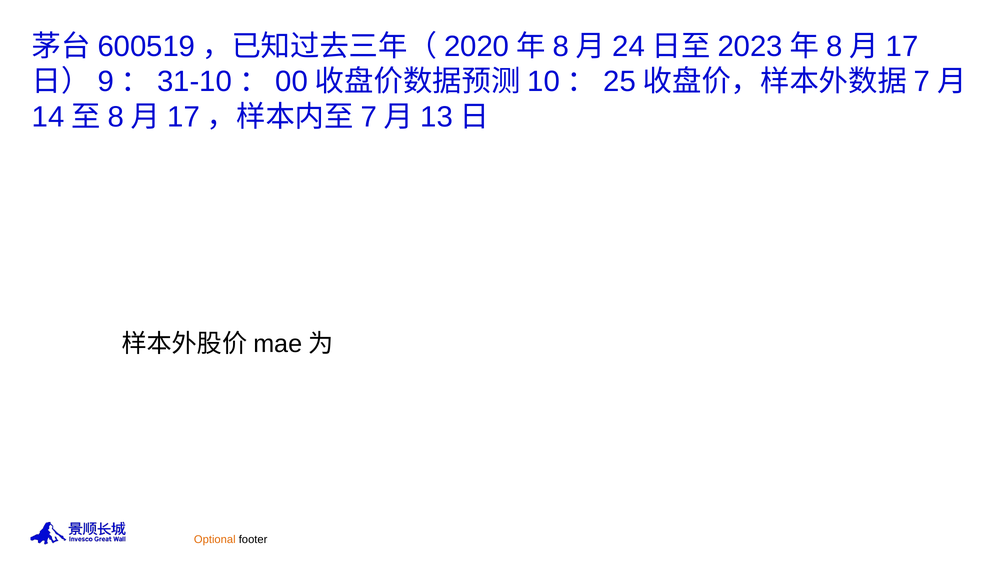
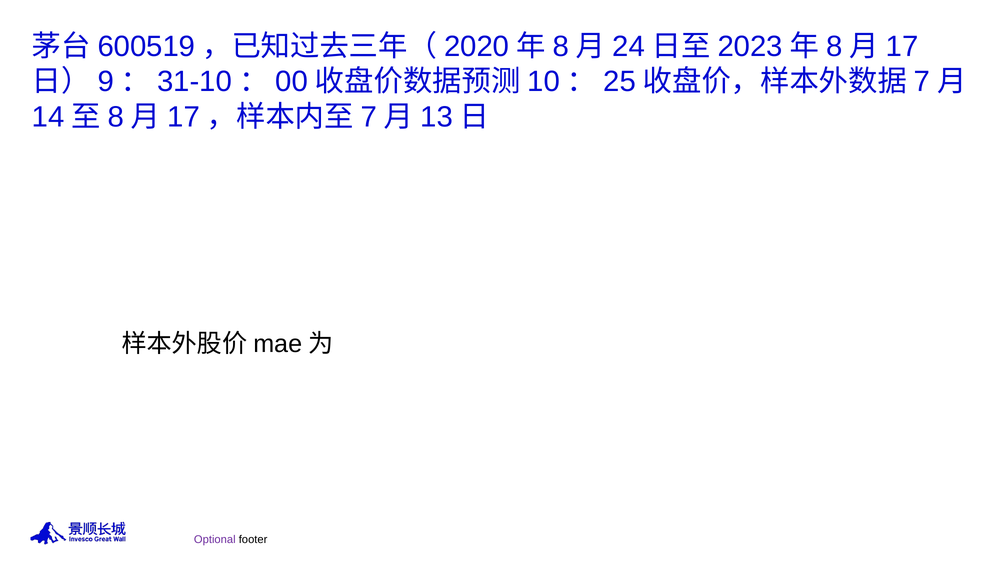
Optional colour: orange -> purple (215, 540)
